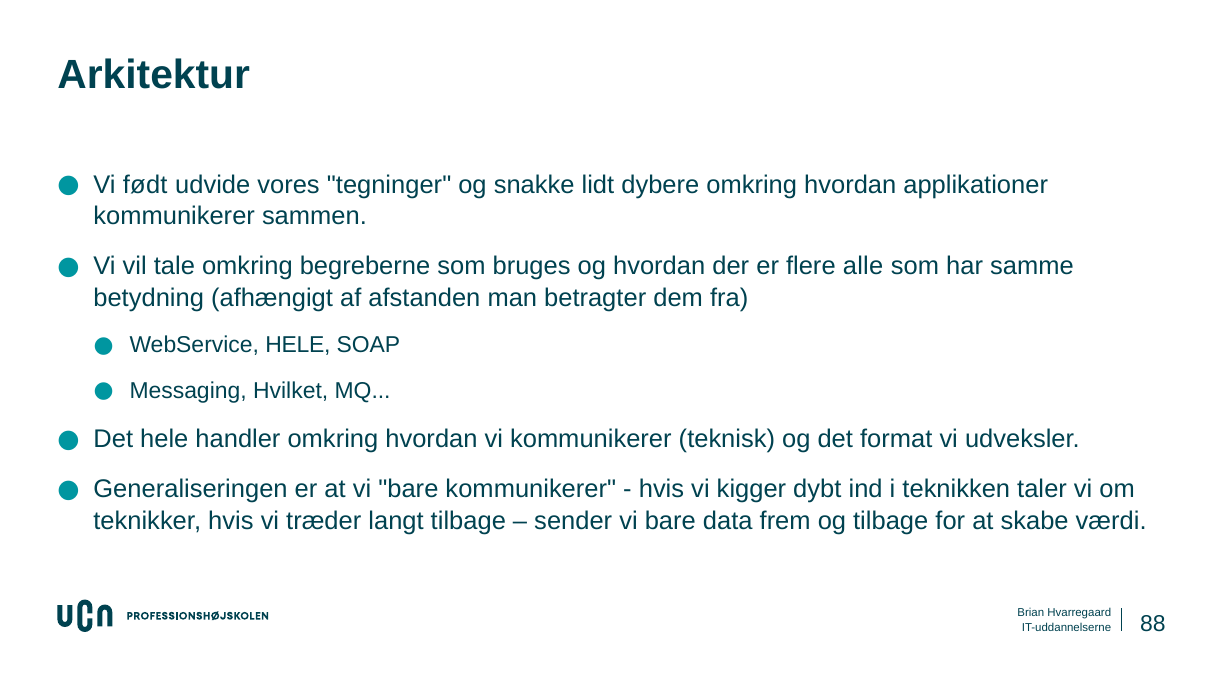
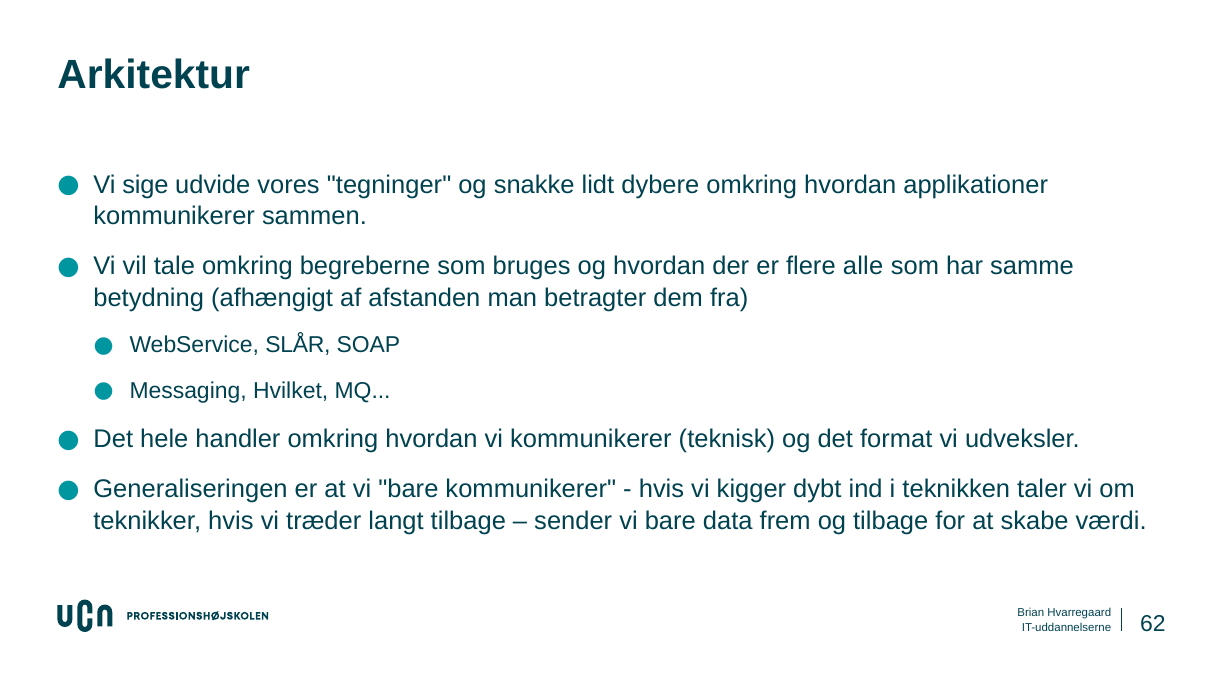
født: født -> sige (145, 185)
WebService HELE: HELE -> SLÅR (298, 345)
88: 88 -> 62 (1153, 624)
